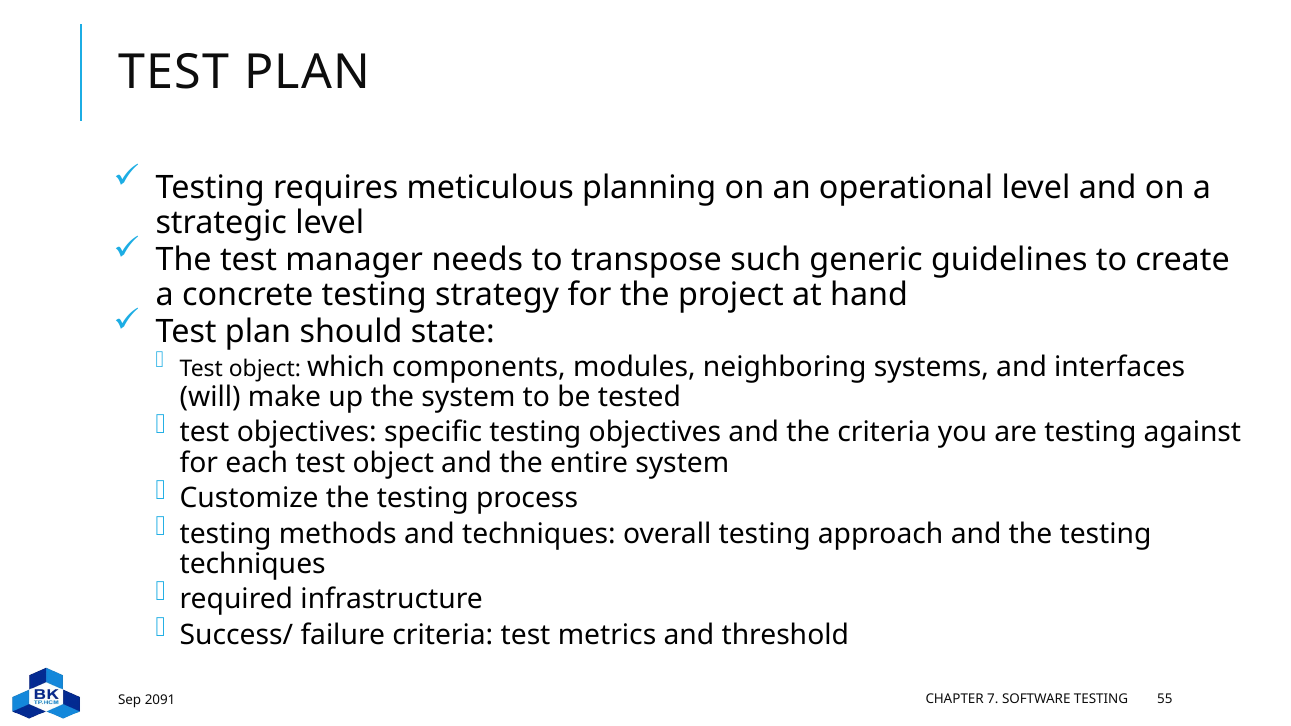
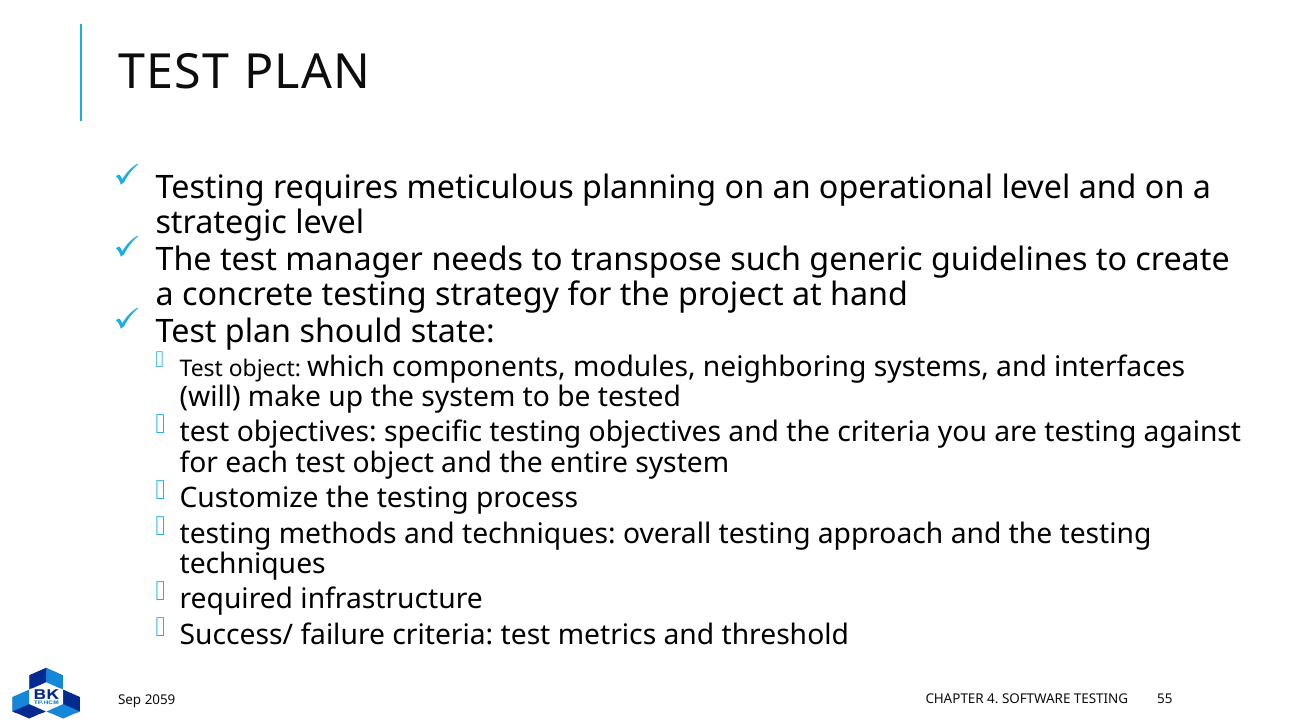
7: 7 -> 4 (993, 700)
2091: 2091 -> 2059 (160, 701)
